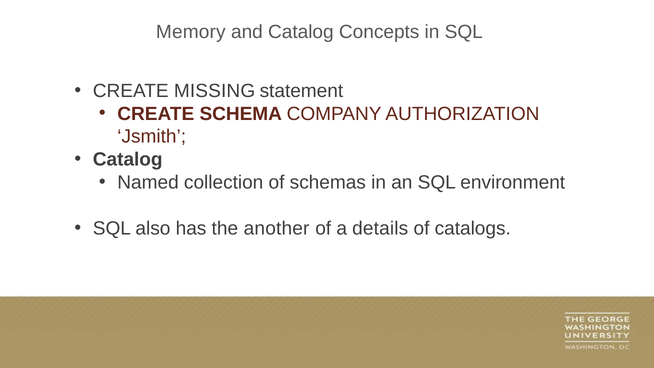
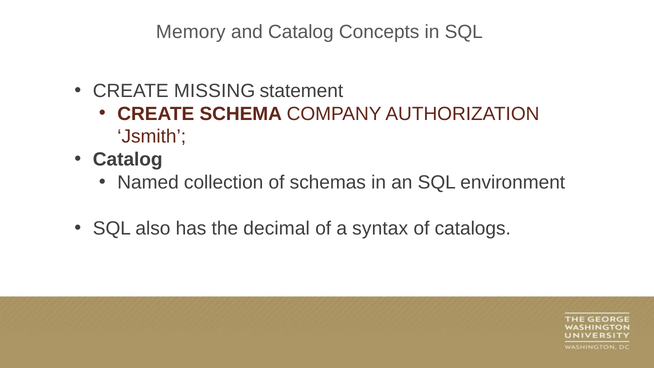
another: another -> decimal (277, 228)
details: details -> syntax (380, 228)
